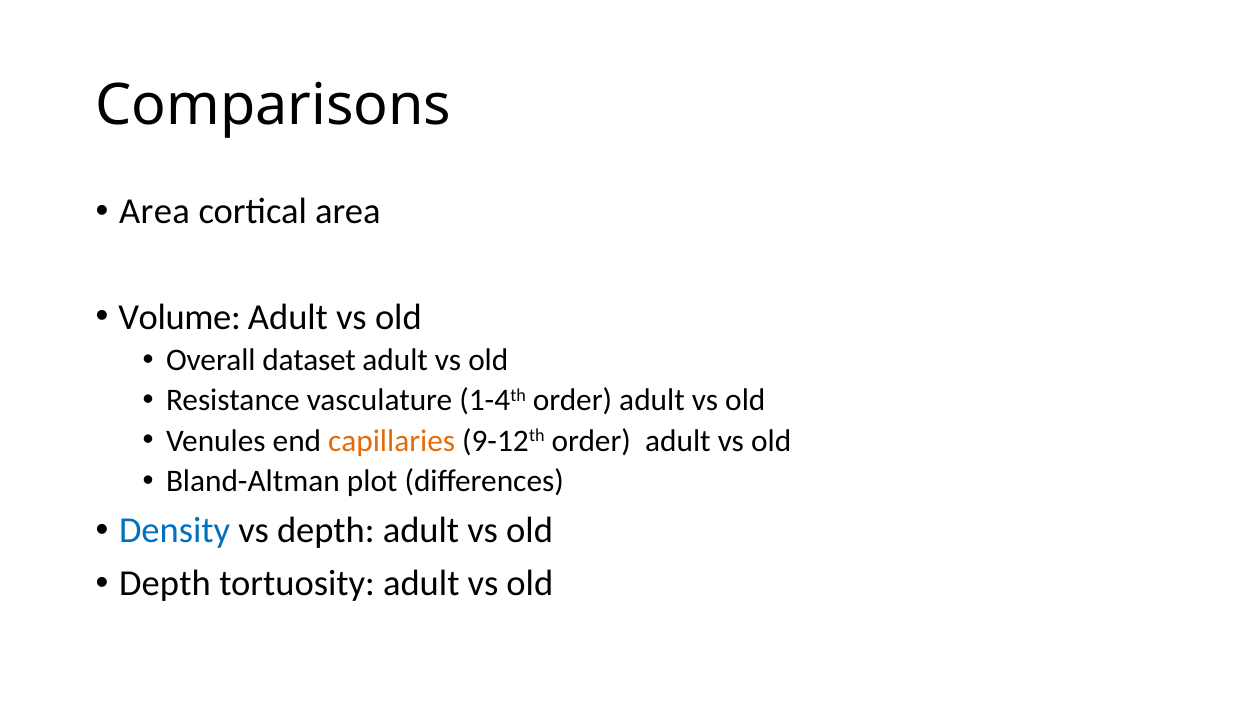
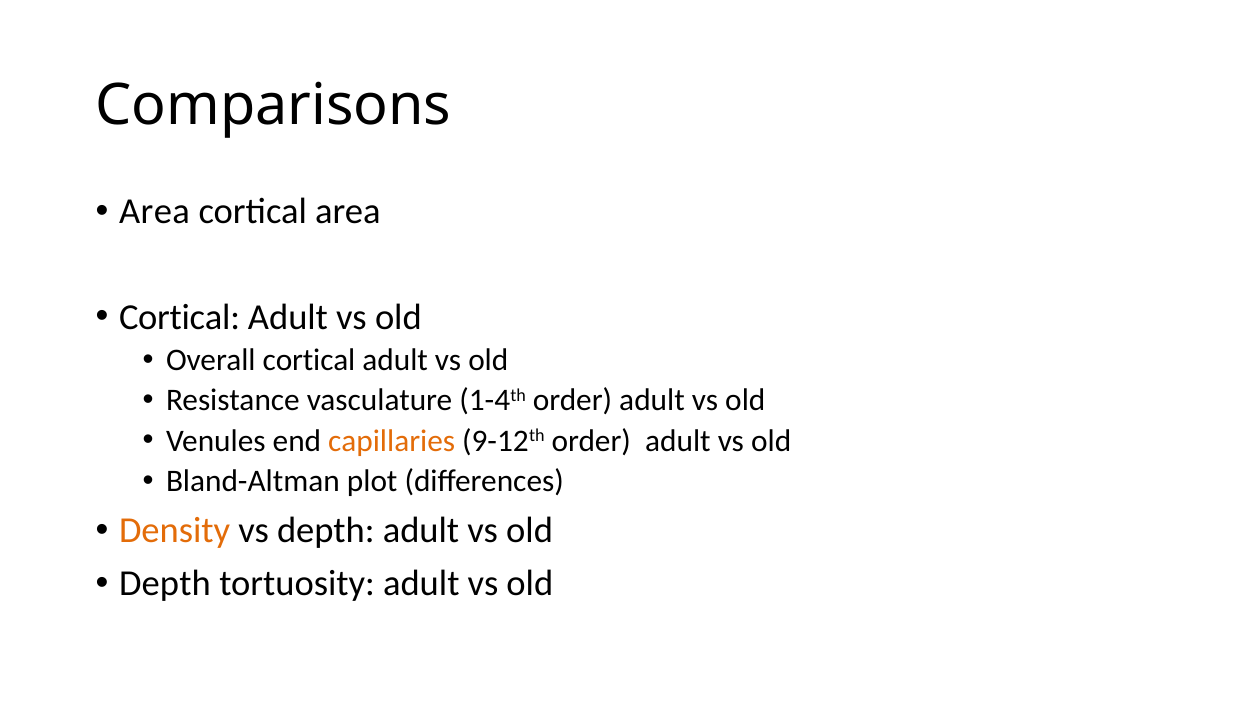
Volume: Volume -> Cortical (180, 317)
Overall dataset: dataset -> cortical (309, 360)
Density colour: blue -> orange (175, 531)
